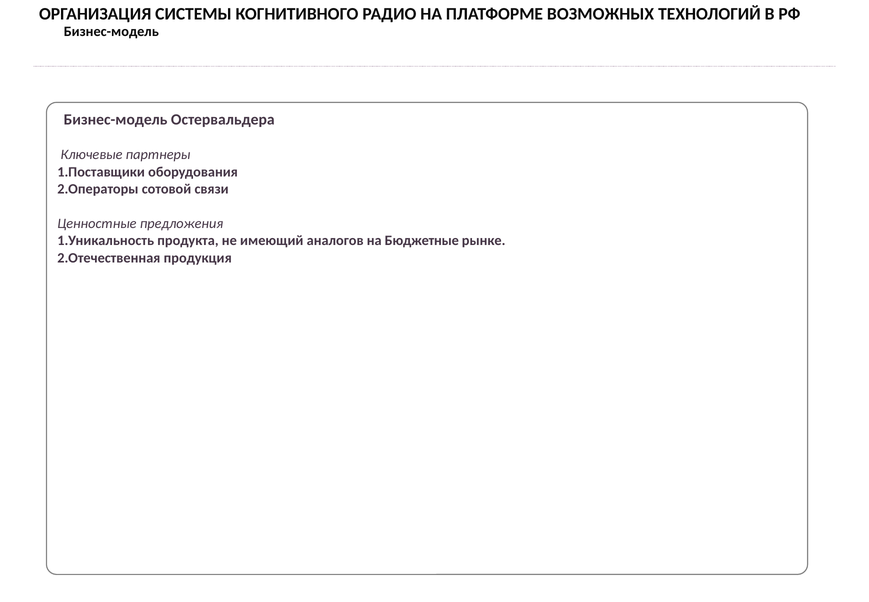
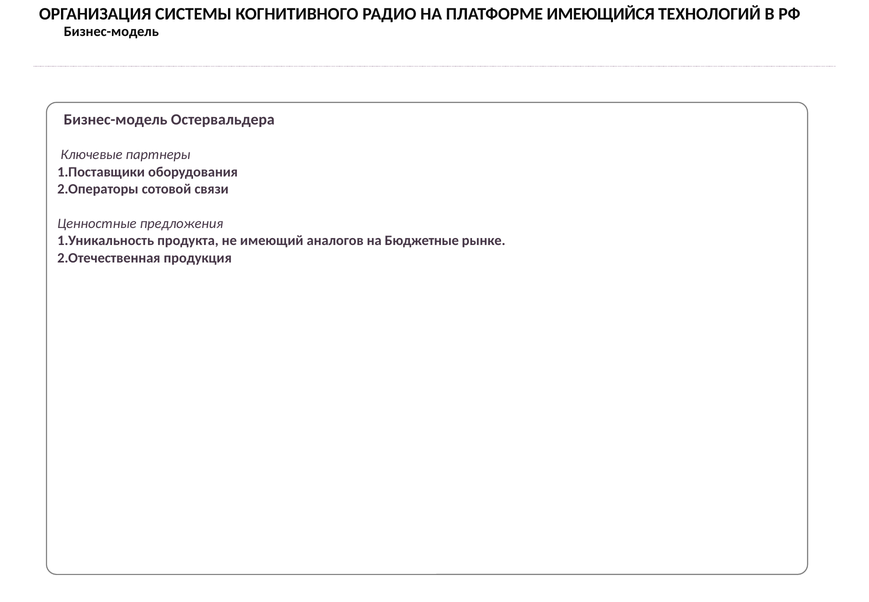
ВОЗМОЖНЫХ: ВОЗМОЖНЫХ -> ИМЕЮЩИЙСЯ (601, 14)
